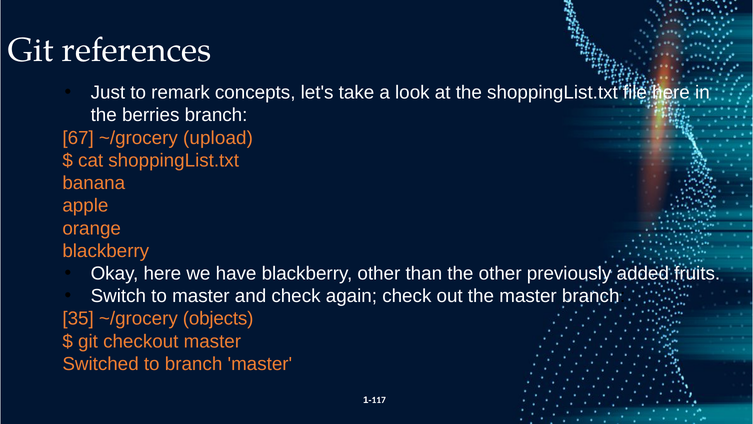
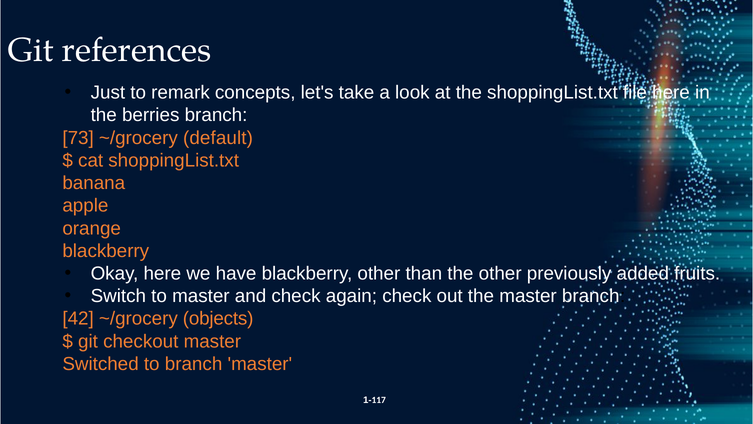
67: 67 -> 73 (78, 138)
upload: upload -> default (218, 138)
35: 35 -> 42 (78, 318)
